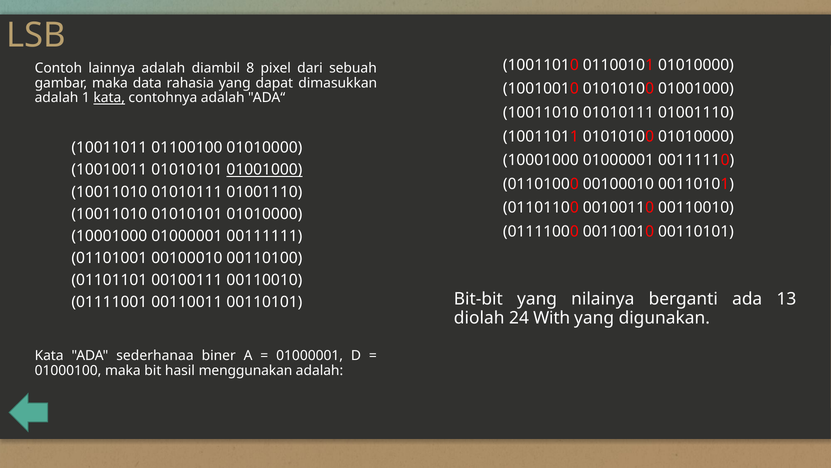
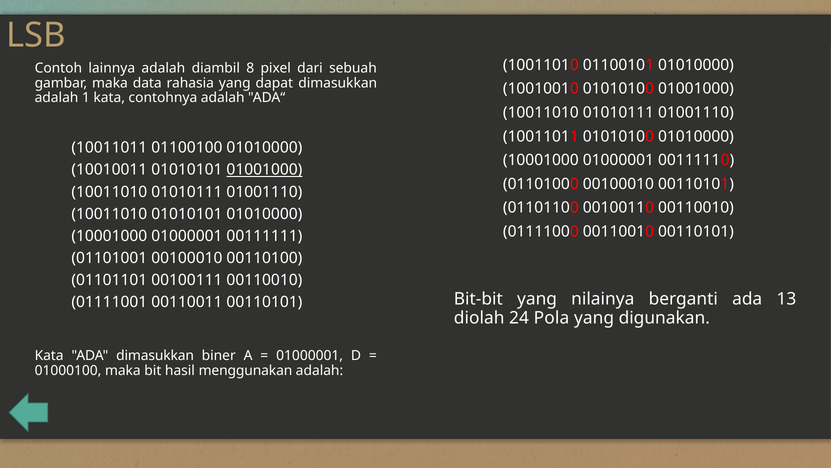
kata underline: present -> none (109, 98)
With: With -> Pola (551, 318)
ADA sederhanaa: sederhanaa -> dimasukkan (155, 355)
